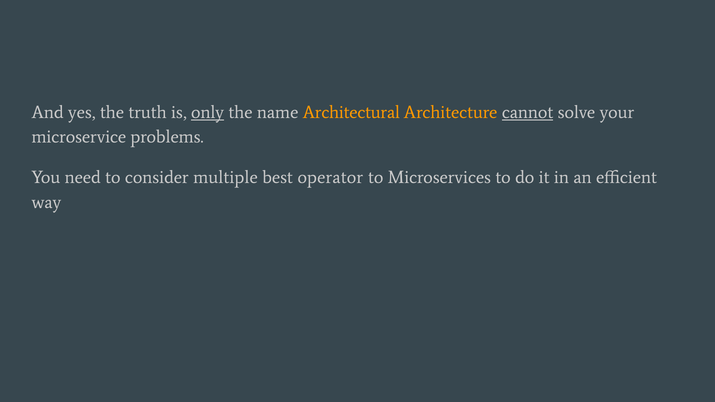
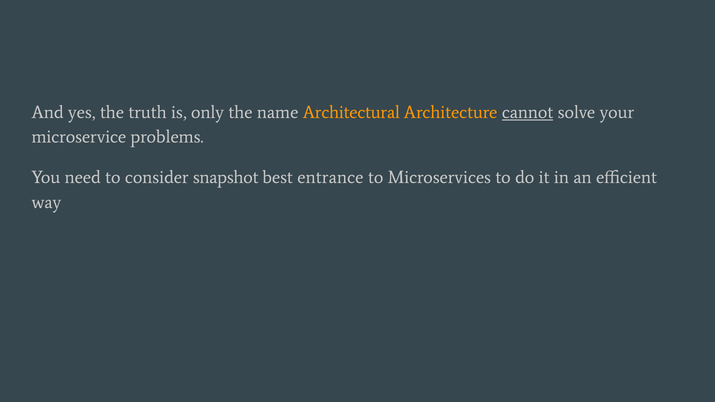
only underline: present -> none (208, 112)
multiple: multiple -> snapshot (226, 178)
operator: operator -> entrance (330, 178)
